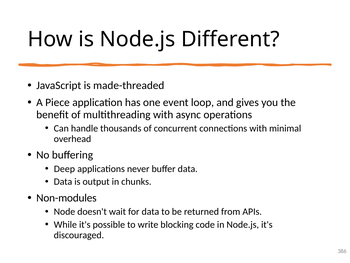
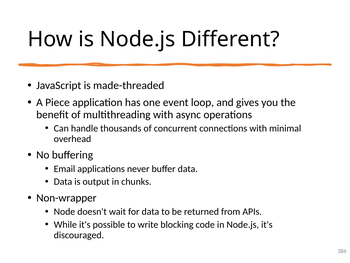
Deep: Deep -> Email (65, 168)
Non-modules: Non-modules -> Non-wrapper (66, 198)
